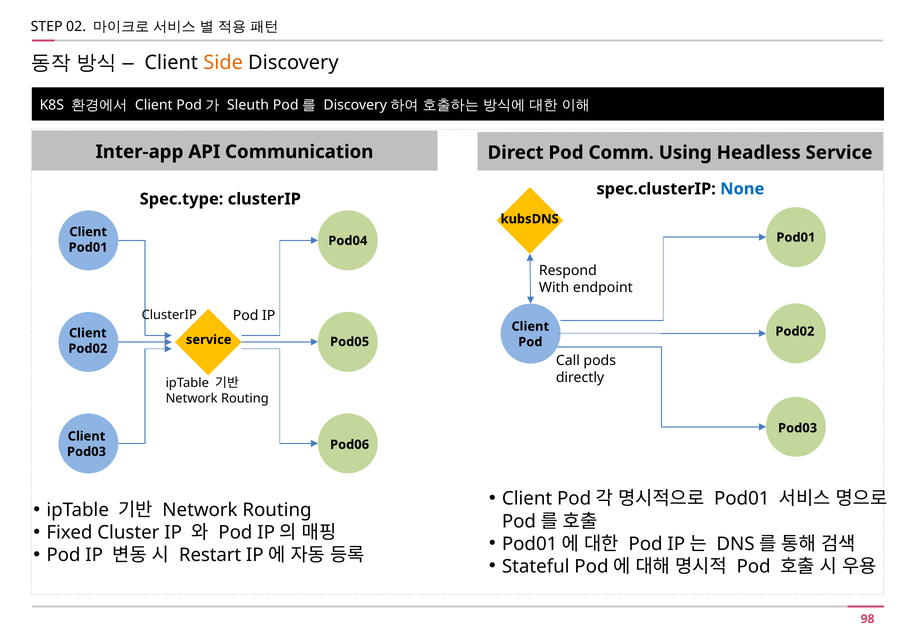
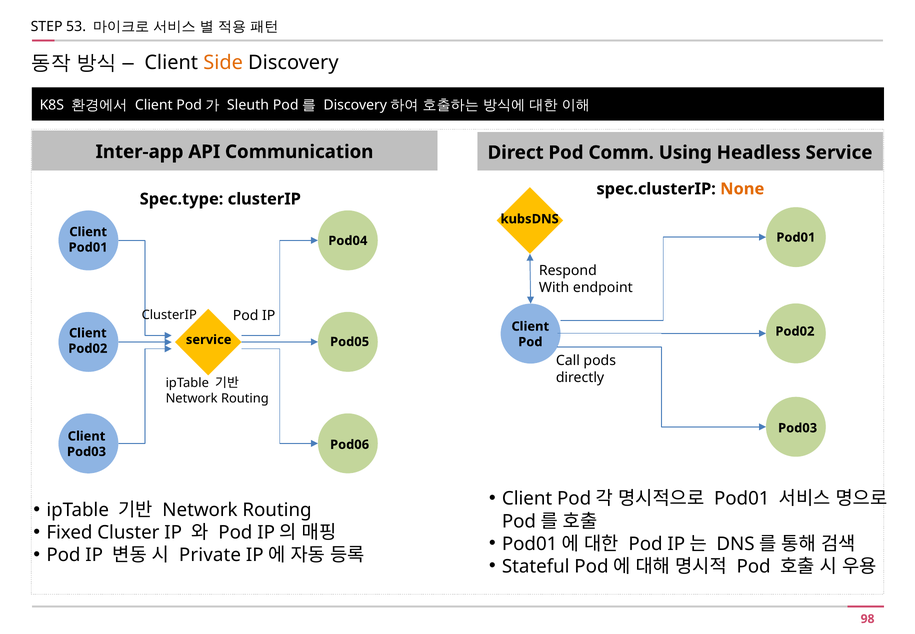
02: 02 -> 53 (76, 27)
None colour: blue -> orange (742, 189)
Restart: Restart -> Private (210, 555)
